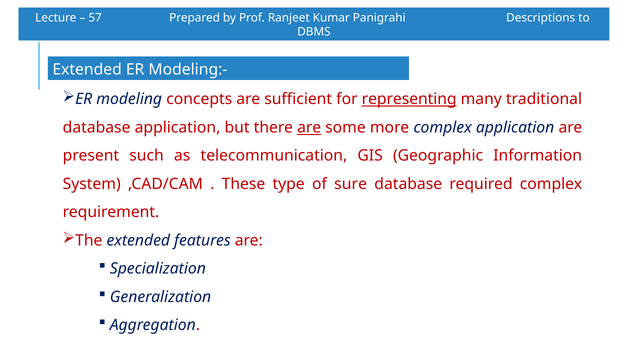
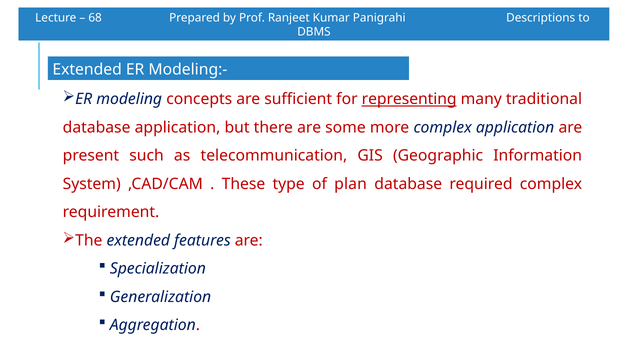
57: 57 -> 68 (95, 18)
are underline: present -> none (309, 128)
sure: sure -> plan (351, 184)
